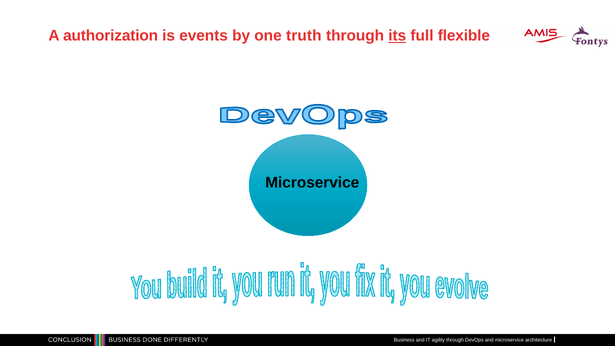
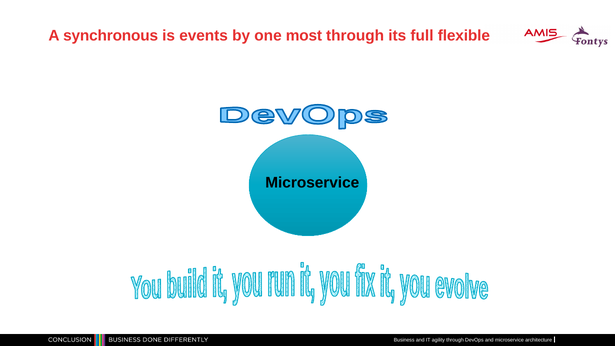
authorization: authorization -> synchronous (111, 36)
truth: truth -> most (304, 36)
its underline: present -> none (397, 36)
